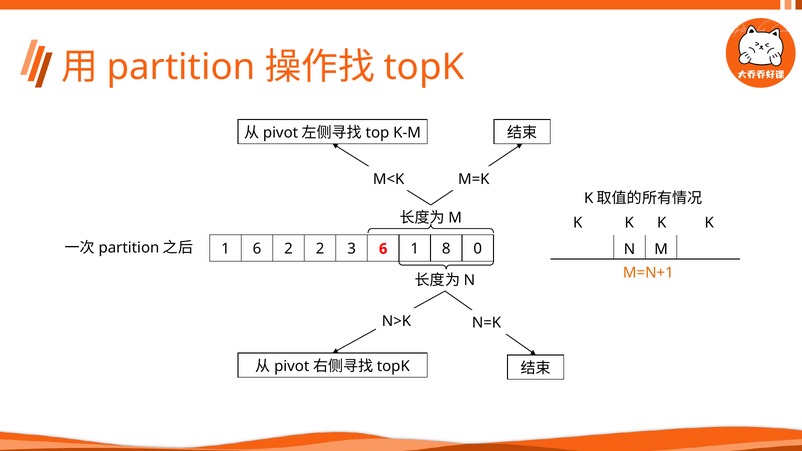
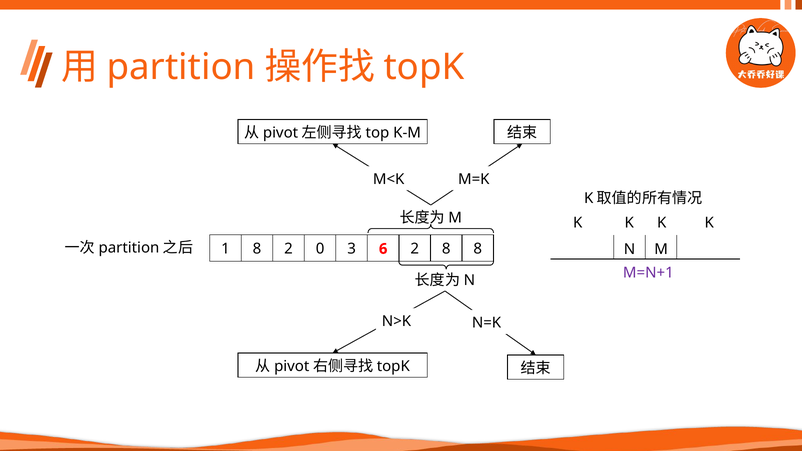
1 6: 6 -> 8 (257, 249)
2 2: 2 -> 0 (320, 249)
6 1: 1 -> 2 (415, 249)
8 0: 0 -> 8 (478, 249)
M=N+1 colour: orange -> purple (648, 273)
